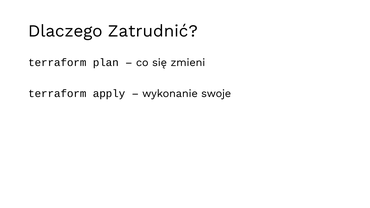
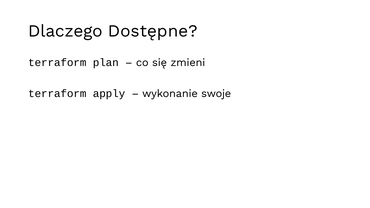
Zatrudnić: Zatrudnić -> Dostępne (153, 31)
